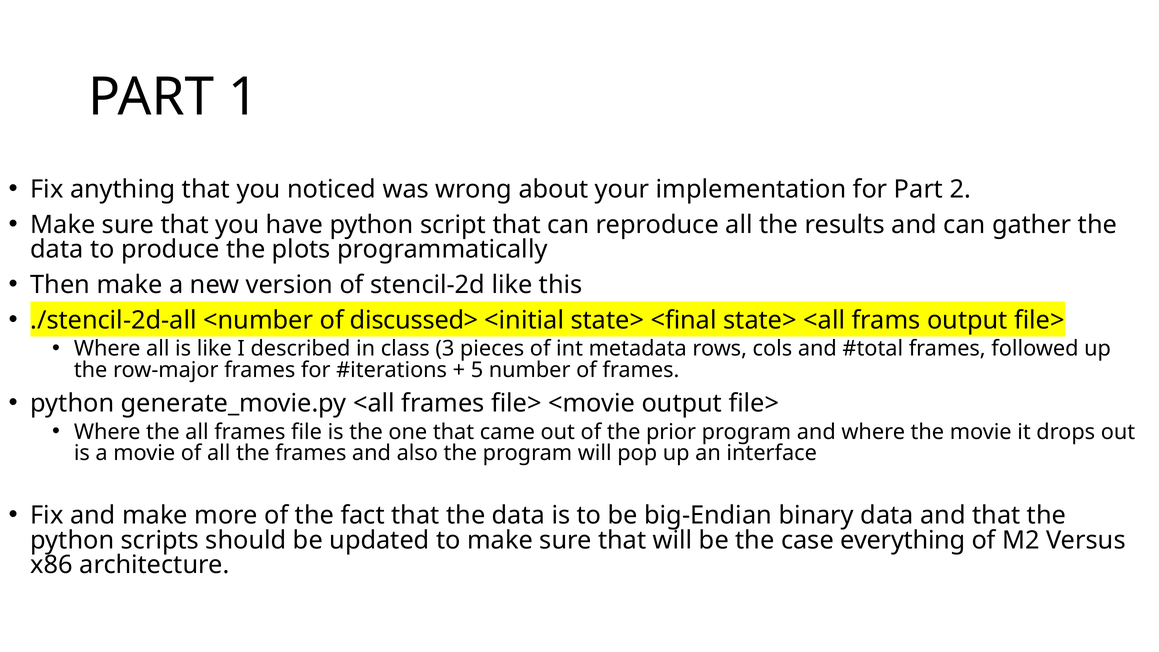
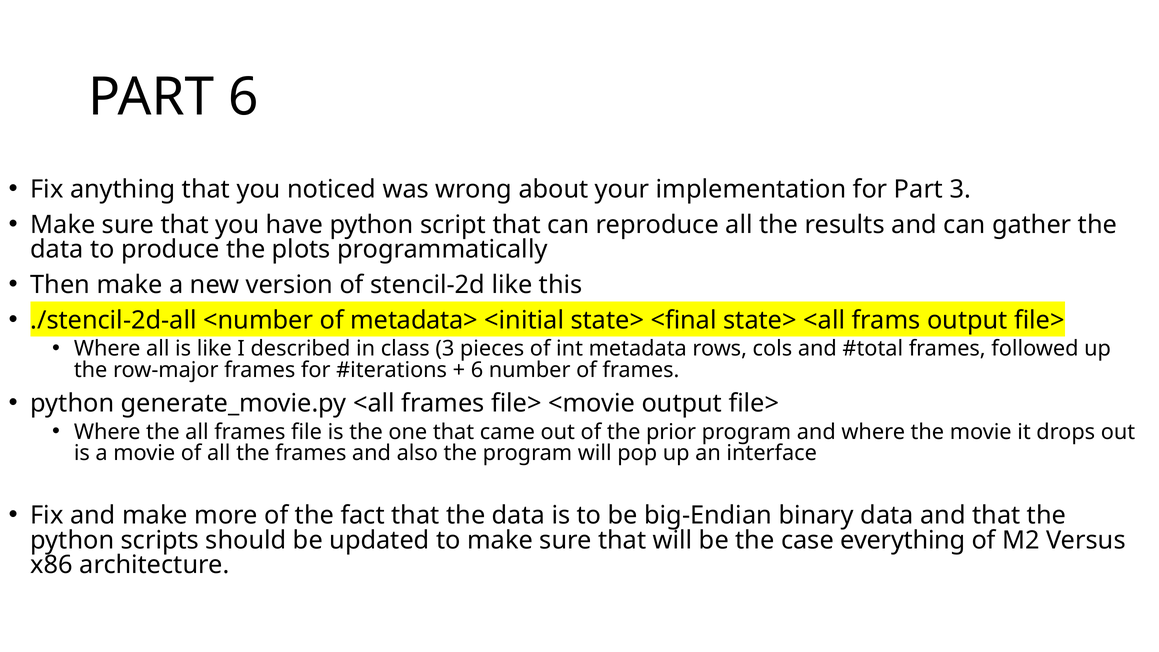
PART 1: 1 -> 6 (243, 97)
Part 2: 2 -> 3 (960, 189)
discussed>: discussed> -> metadata> (414, 320)
5: 5 -> 6 (477, 370)
